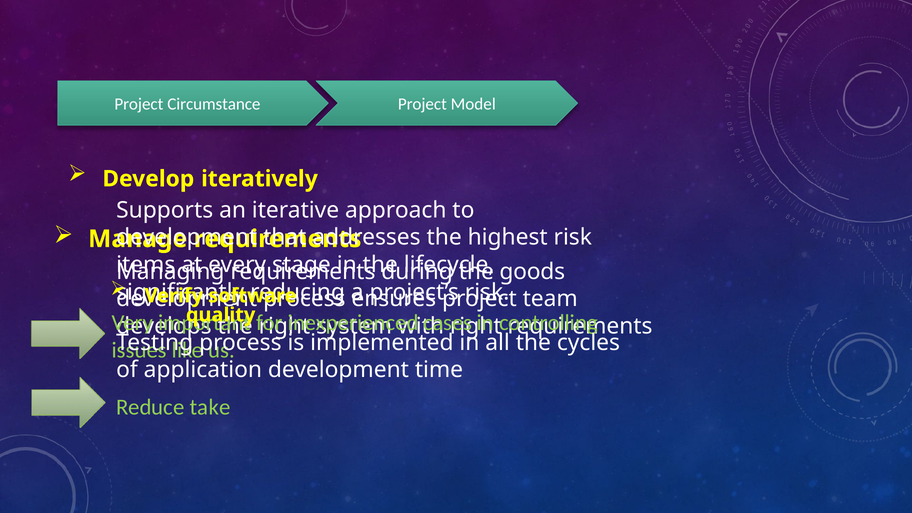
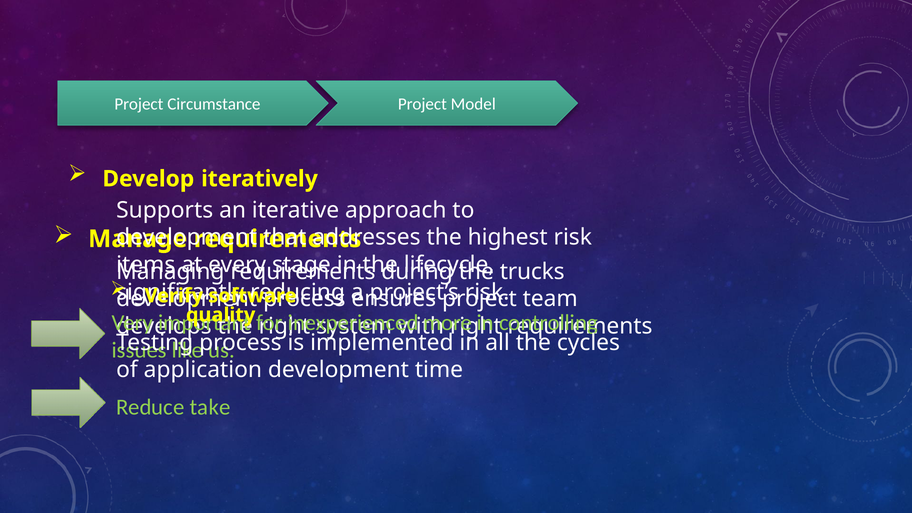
goods: goods -> trucks (532, 272)
cases: cases -> more (448, 323)
